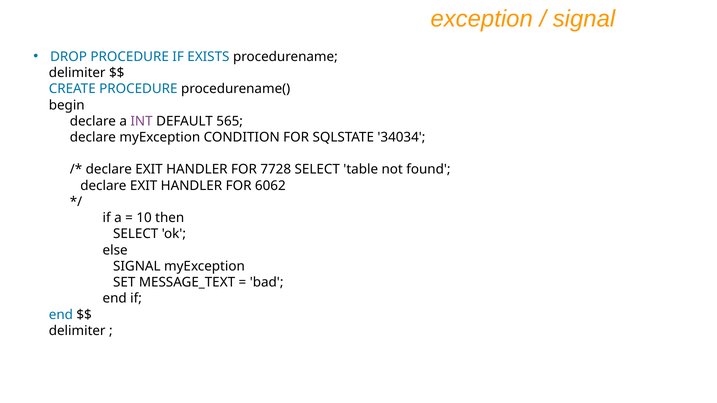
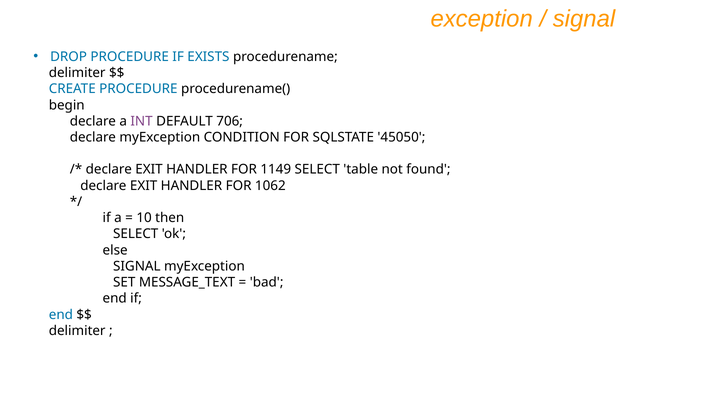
565: 565 -> 706 (230, 121)
34034: 34034 -> 45050 (401, 137)
7728: 7728 -> 1149 (276, 170)
6062: 6062 -> 1062 (270, 186)
